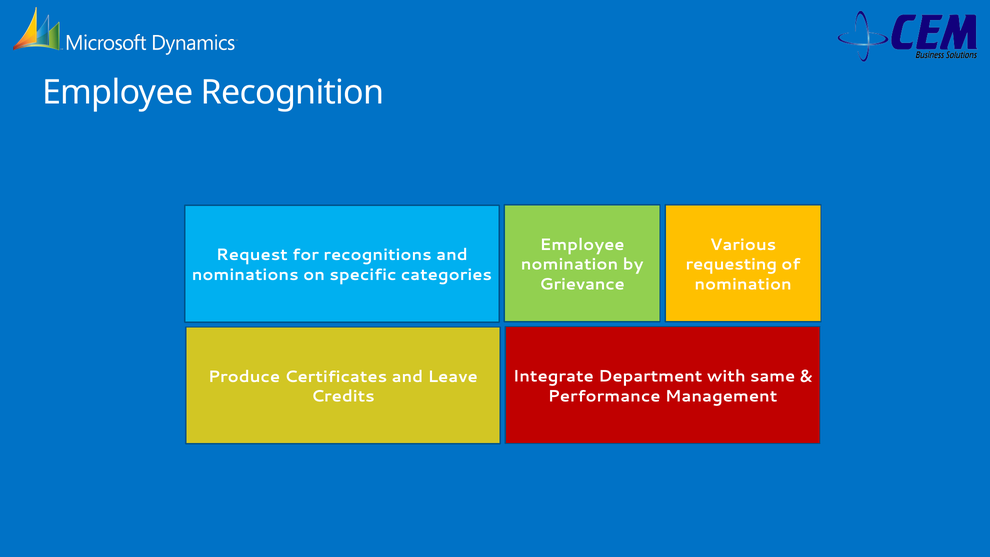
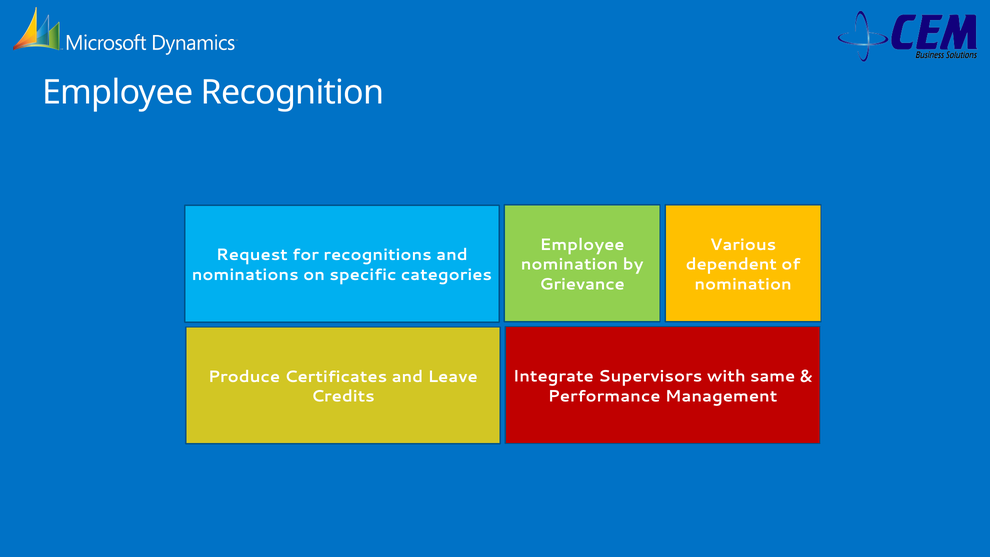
requesting: requesting -> dependent (731, 264)
Department: Department -> Supervisors (650, 376)
